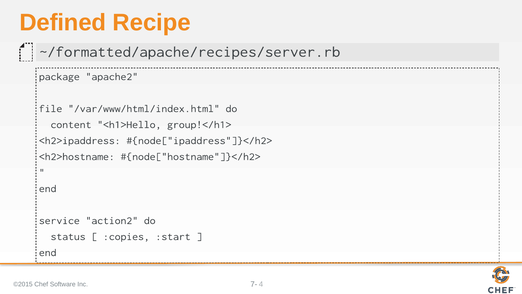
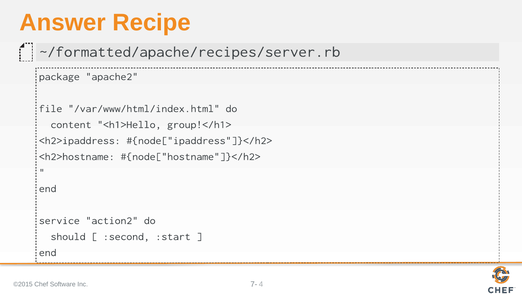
Defined: Defined -> Answer (63, 23)
status: status -> should (68, 236)
:copies: :copies -> :second (126, 236)
